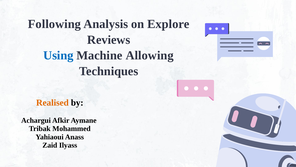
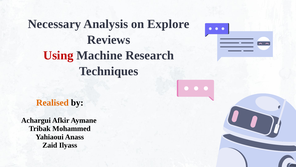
Following: Following -> Necessary (54, 24)
Using colour: blue -> red (58, 55)
Allowing: Allowing -> Research (150, 55)
